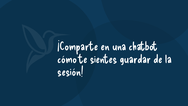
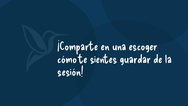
chatbot: chatbot -> escoger (143, 46)
